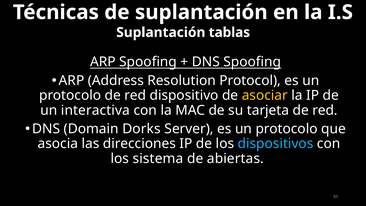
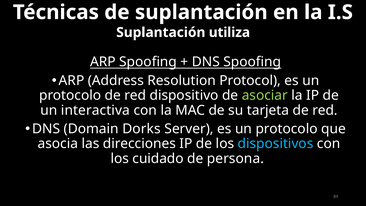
tablas: tablas -> utiliza (229, 32)
asociar colour: yellow -> light green (265, 95)
sistema: sistema -> cuidado (158, 158)
abiertas: abiertas -> persona (235, 158)
